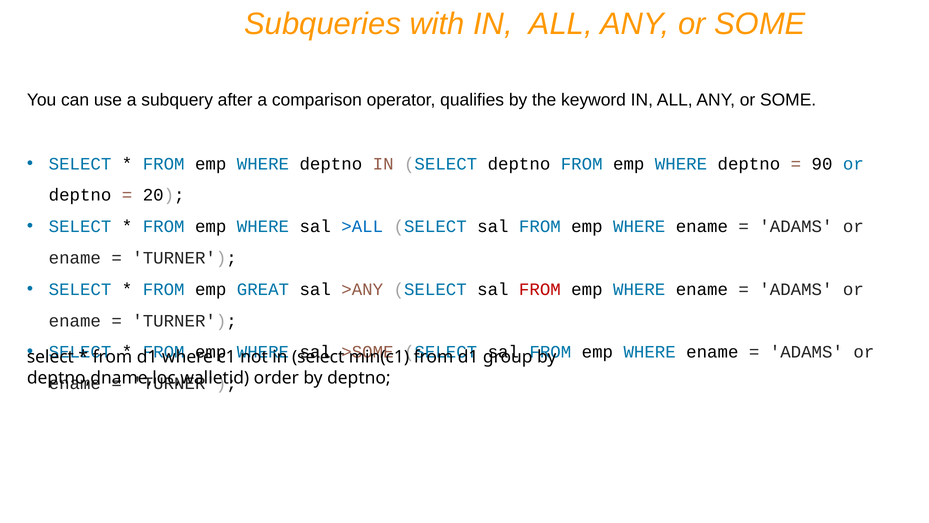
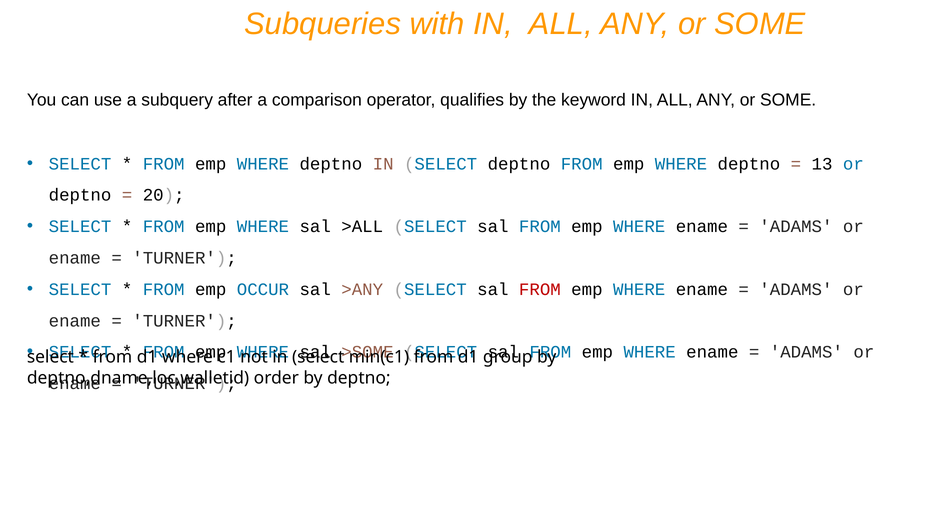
90: 90 -> 13 (822, 164)
>ALL colour: blue -> black (362, 226)
GREAT: GREAT -> OCCUR (263, 289)
